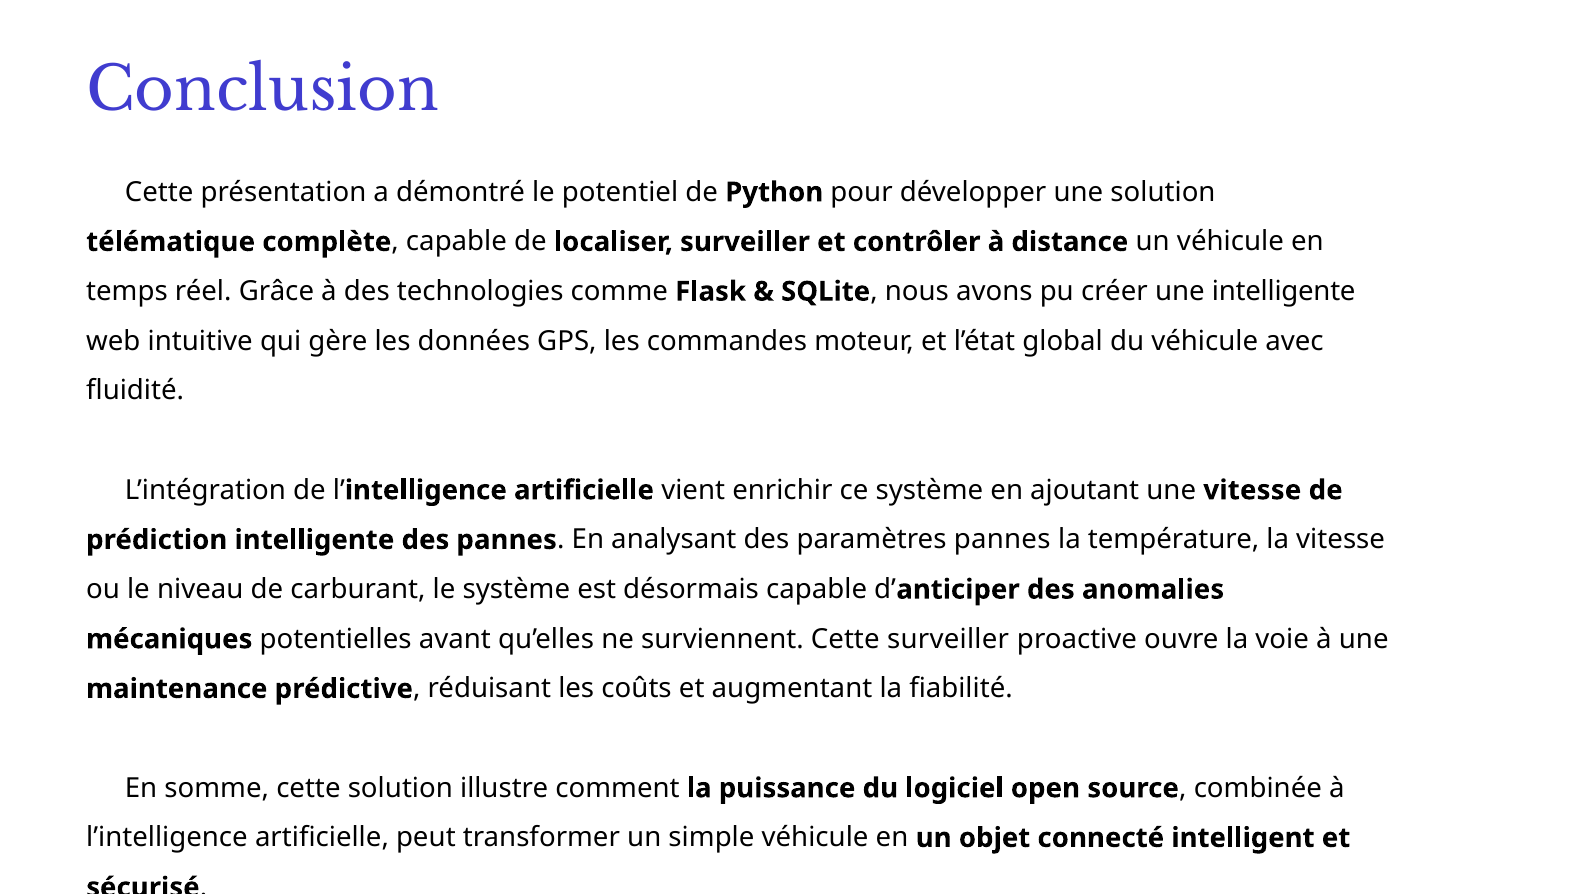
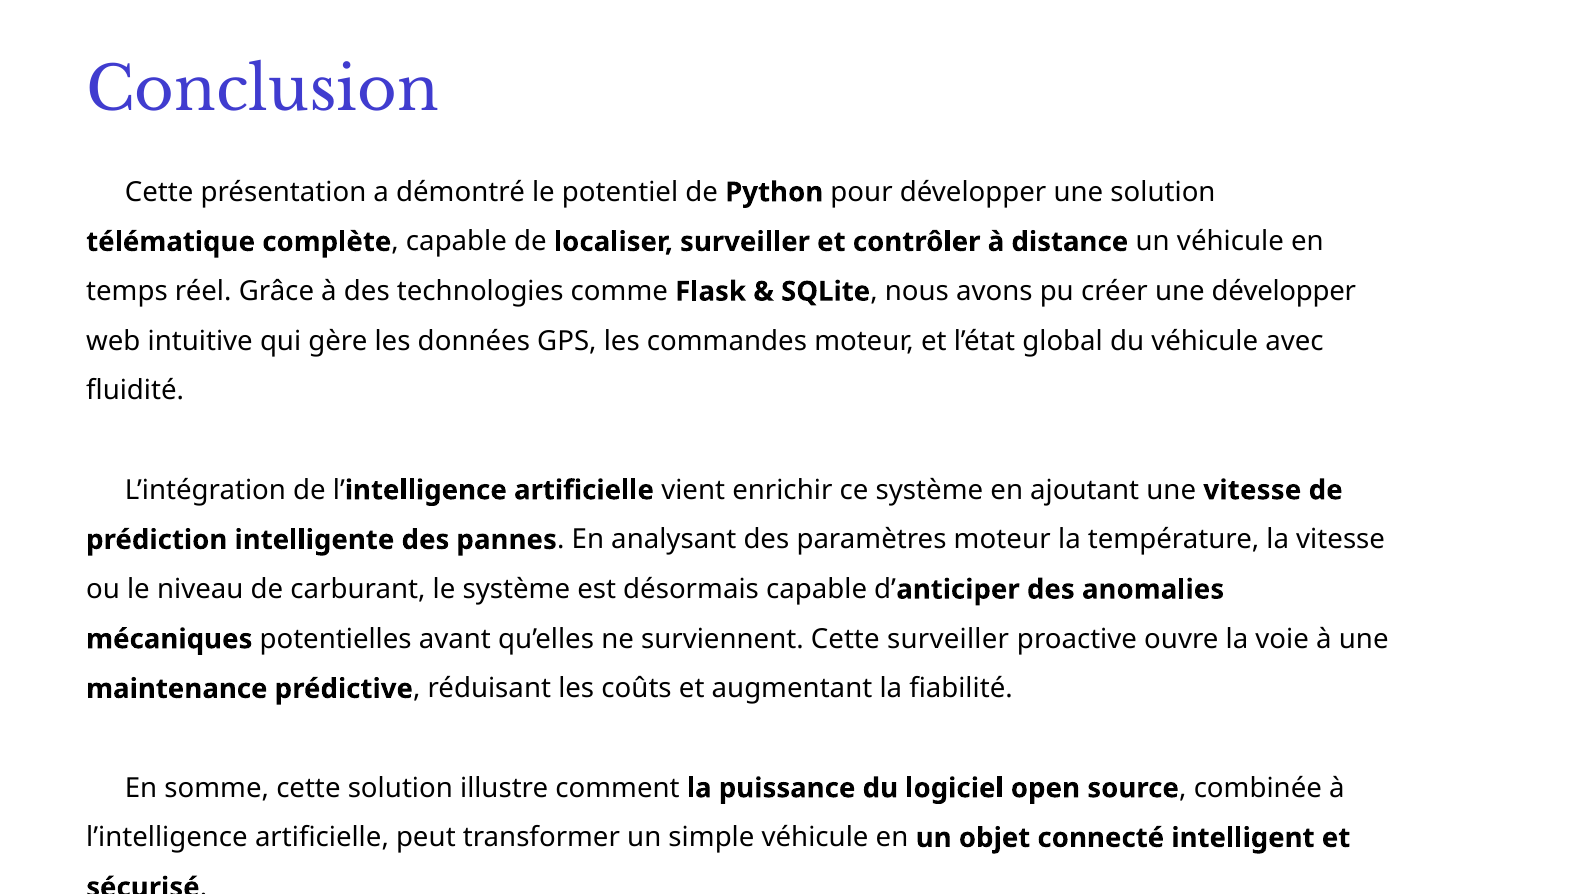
une intelligente: intelligente -> développer (1284, 291)
paramètres pannes: pannes -> moteur (1002, 540)
